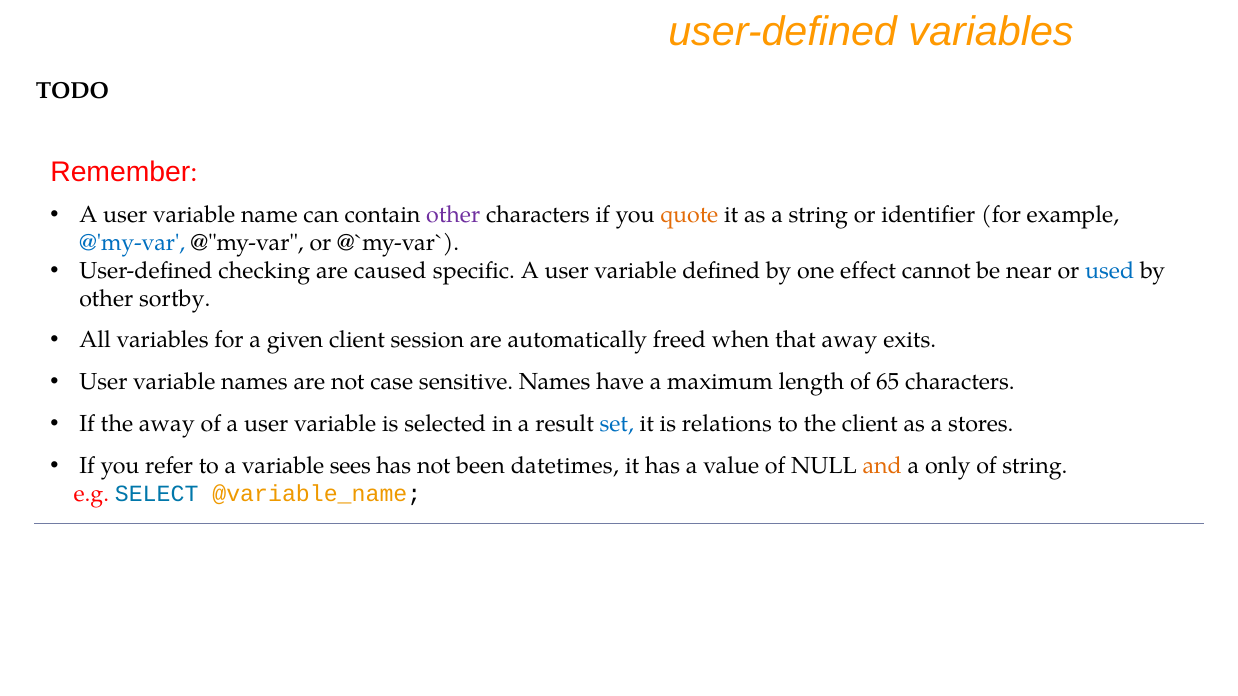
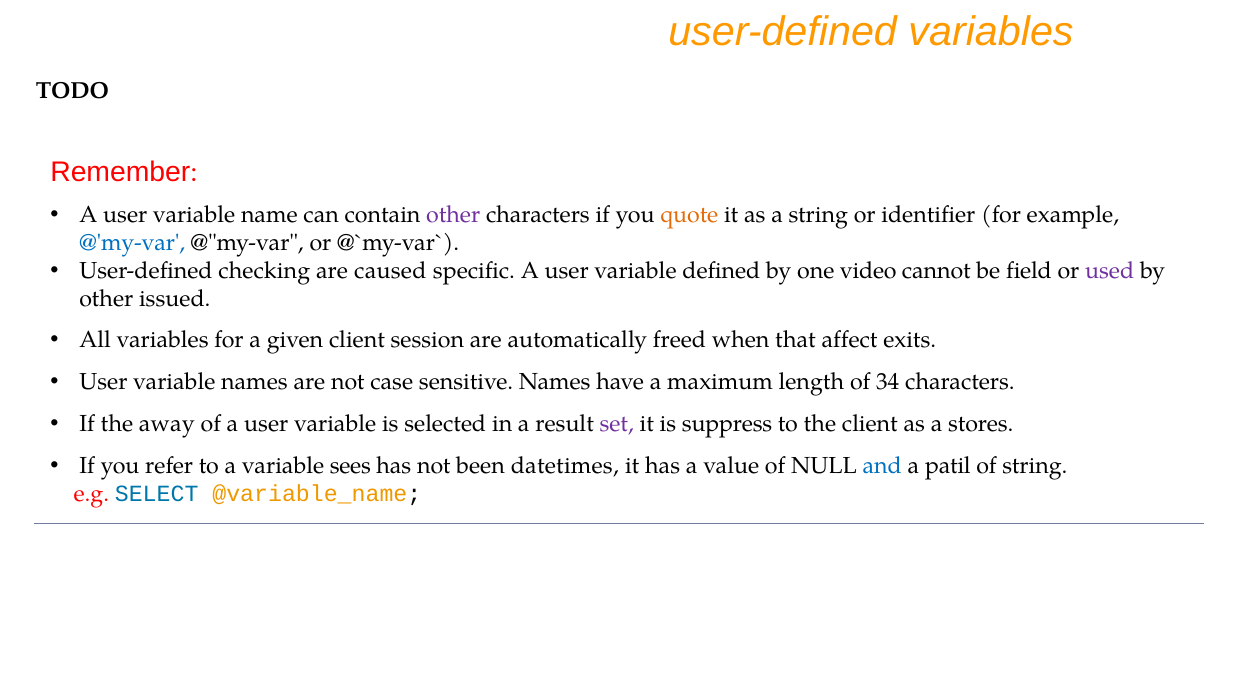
effect: effect -> video (868, 271)
near: near -> field (1029, 271)
used colour: blue -> purple (1110, 271)
sortby: sortby -> issued (175, 299)
that away: away -> affect (850, 340)
65: 65 -> 34 (888, 382)
set colour: blue -> purple (617, 424)
relations: relations -> suppress (727, 424)
and colour: orange -> blue (882, 466)
only: only -> patil (948, 466)
